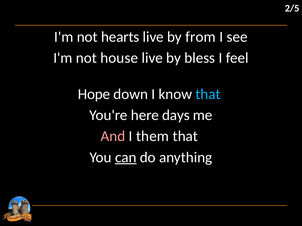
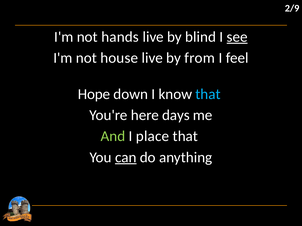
2/5: 2/5 -> 2/9 (292, 8)
hearts: hearts -> hands (120, 37)
from: from -> blind (201, 37)
see underline: none -> present (237, 37)
bless: bless -> from (200, 58)
And colour: pink -> light green (113, 137)
them: them -> place (153, 137)
